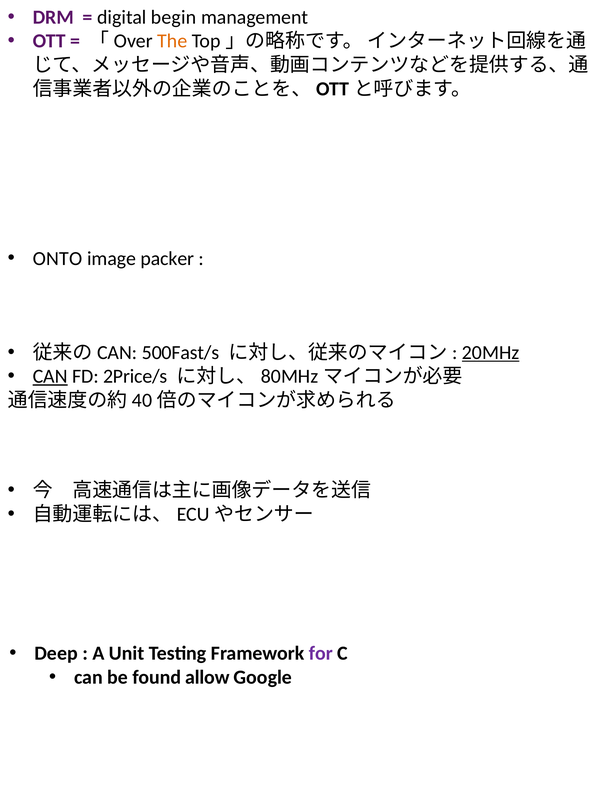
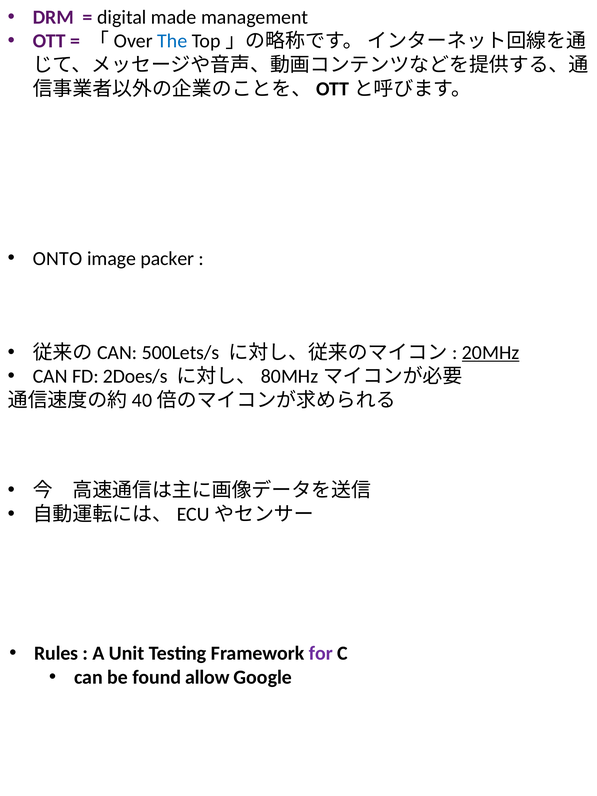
begin: begin -> made (174, 17)
The colour: orange -> blue (172, 41)
500Fast/s: 500Fast/s -> 500Lets/s (181, 353)
CAN underline: present -> none (50, 376)
2Price/s: 2Price/s -> 2Does/s (135, 376)
Deep: Deep -> Rules (56, 653)
